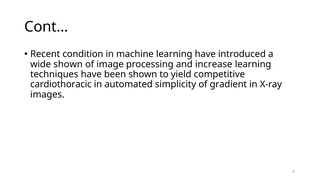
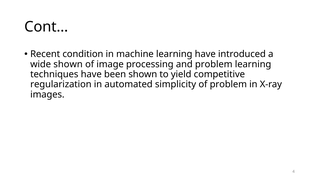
and increase: increase -> problem (214, 64)
cardiothoracic: cardiothoracic -> regularization (61, 84)
of gradient: gradient -> problem (228, 84)
